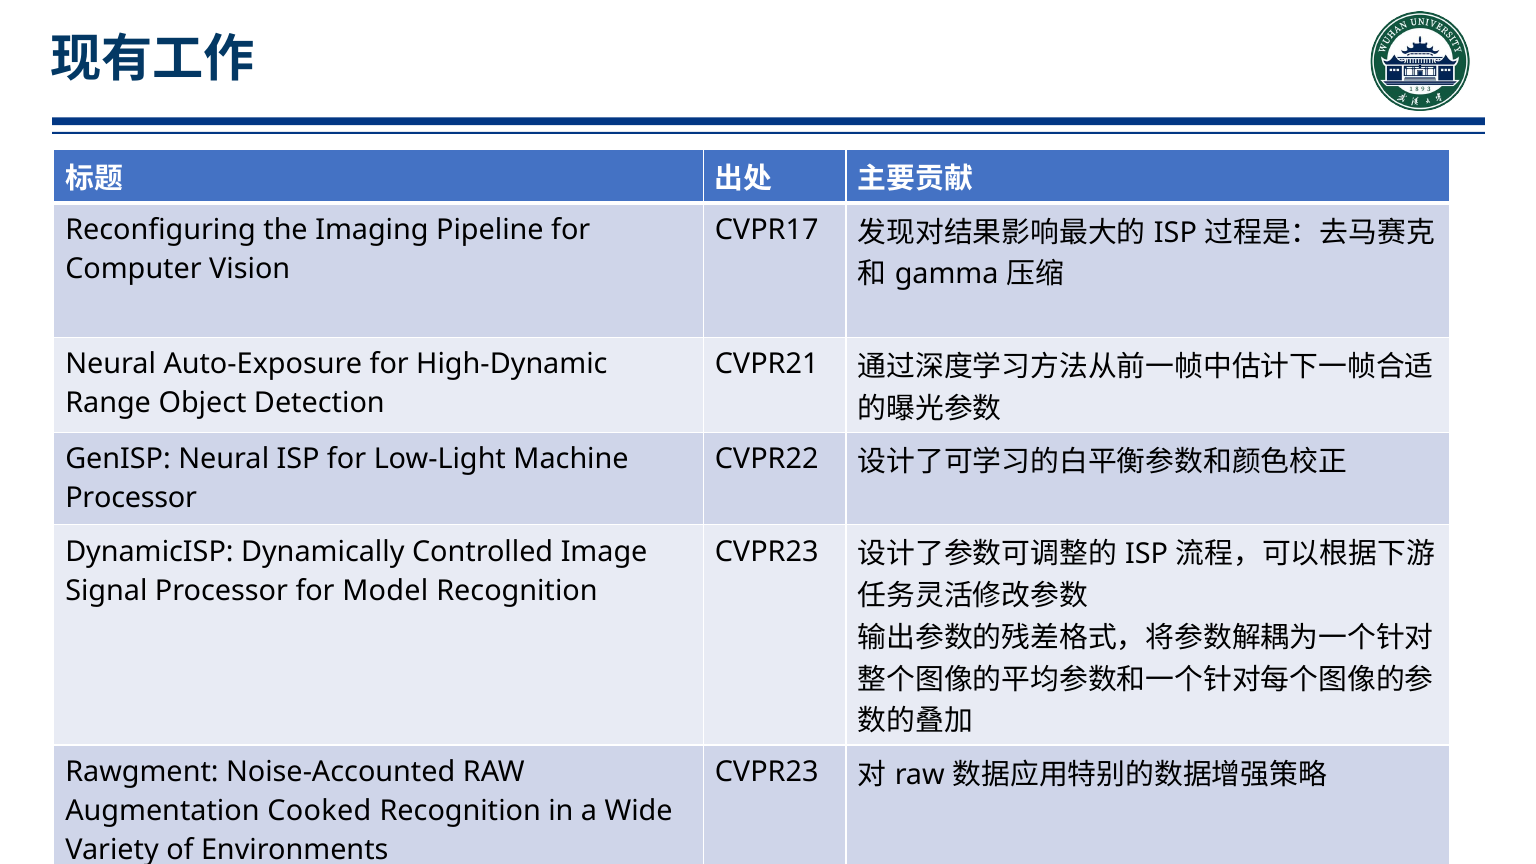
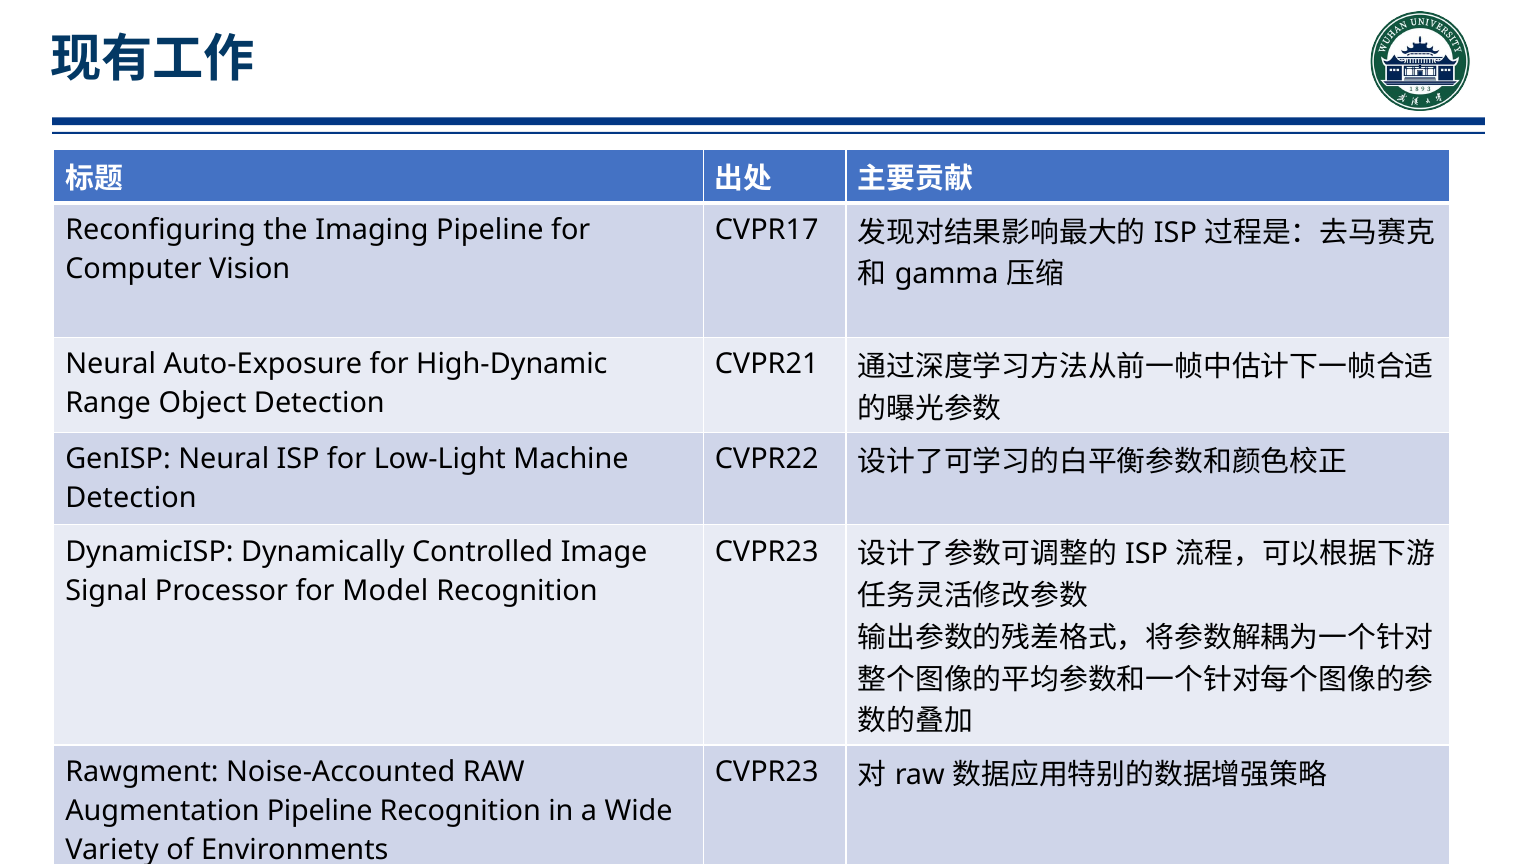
Processor: Processor -> Detection (131, 498)
Augmentation Cooked: Cooked -> Pipeline (320, 811)
